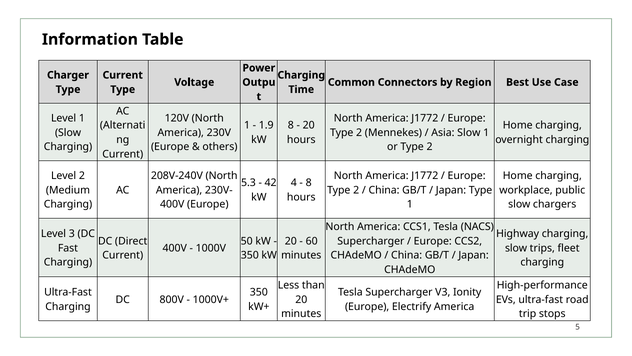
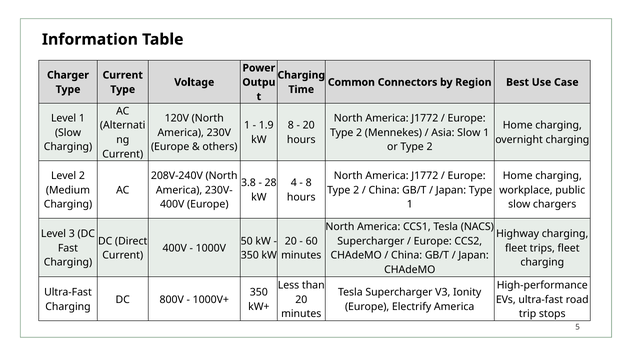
5.3: 5.3 -> 3.8 (248, 183)
42: 42 -> 28 (271, 183)
slow: slow -> fleet (516, 248)
